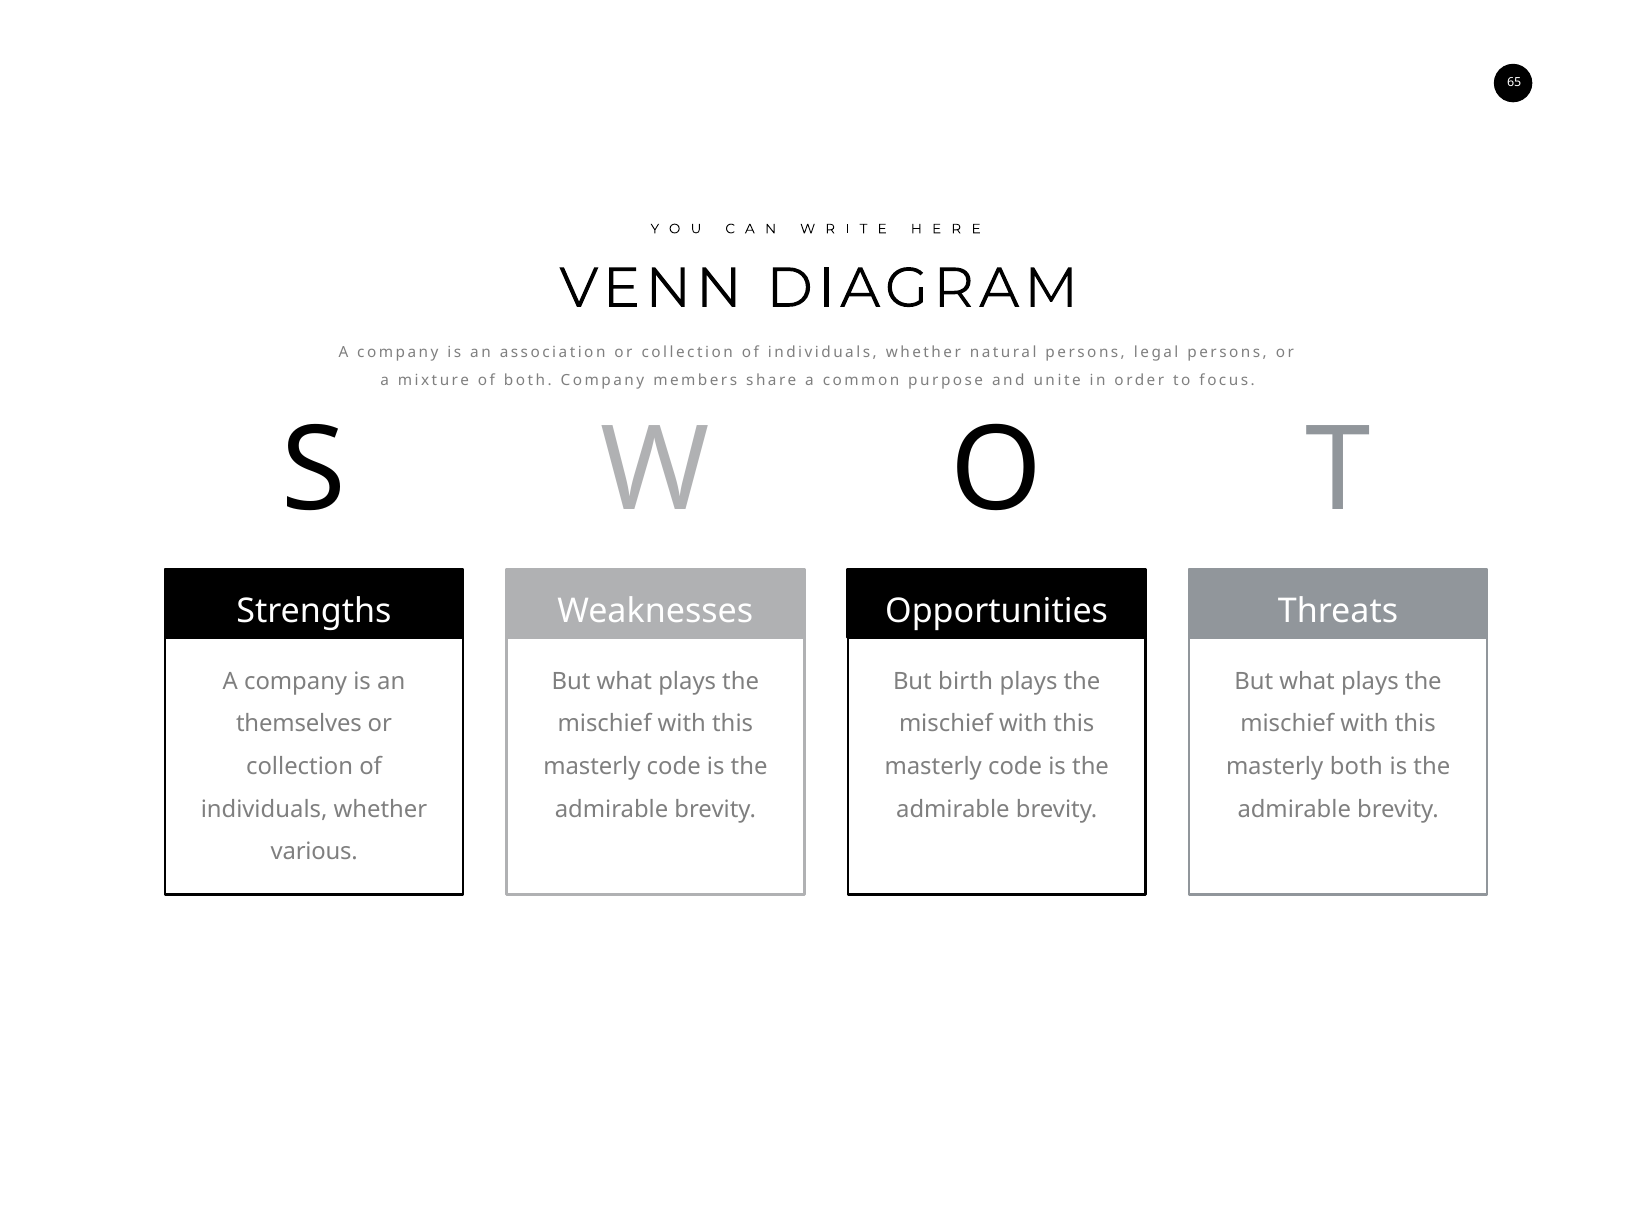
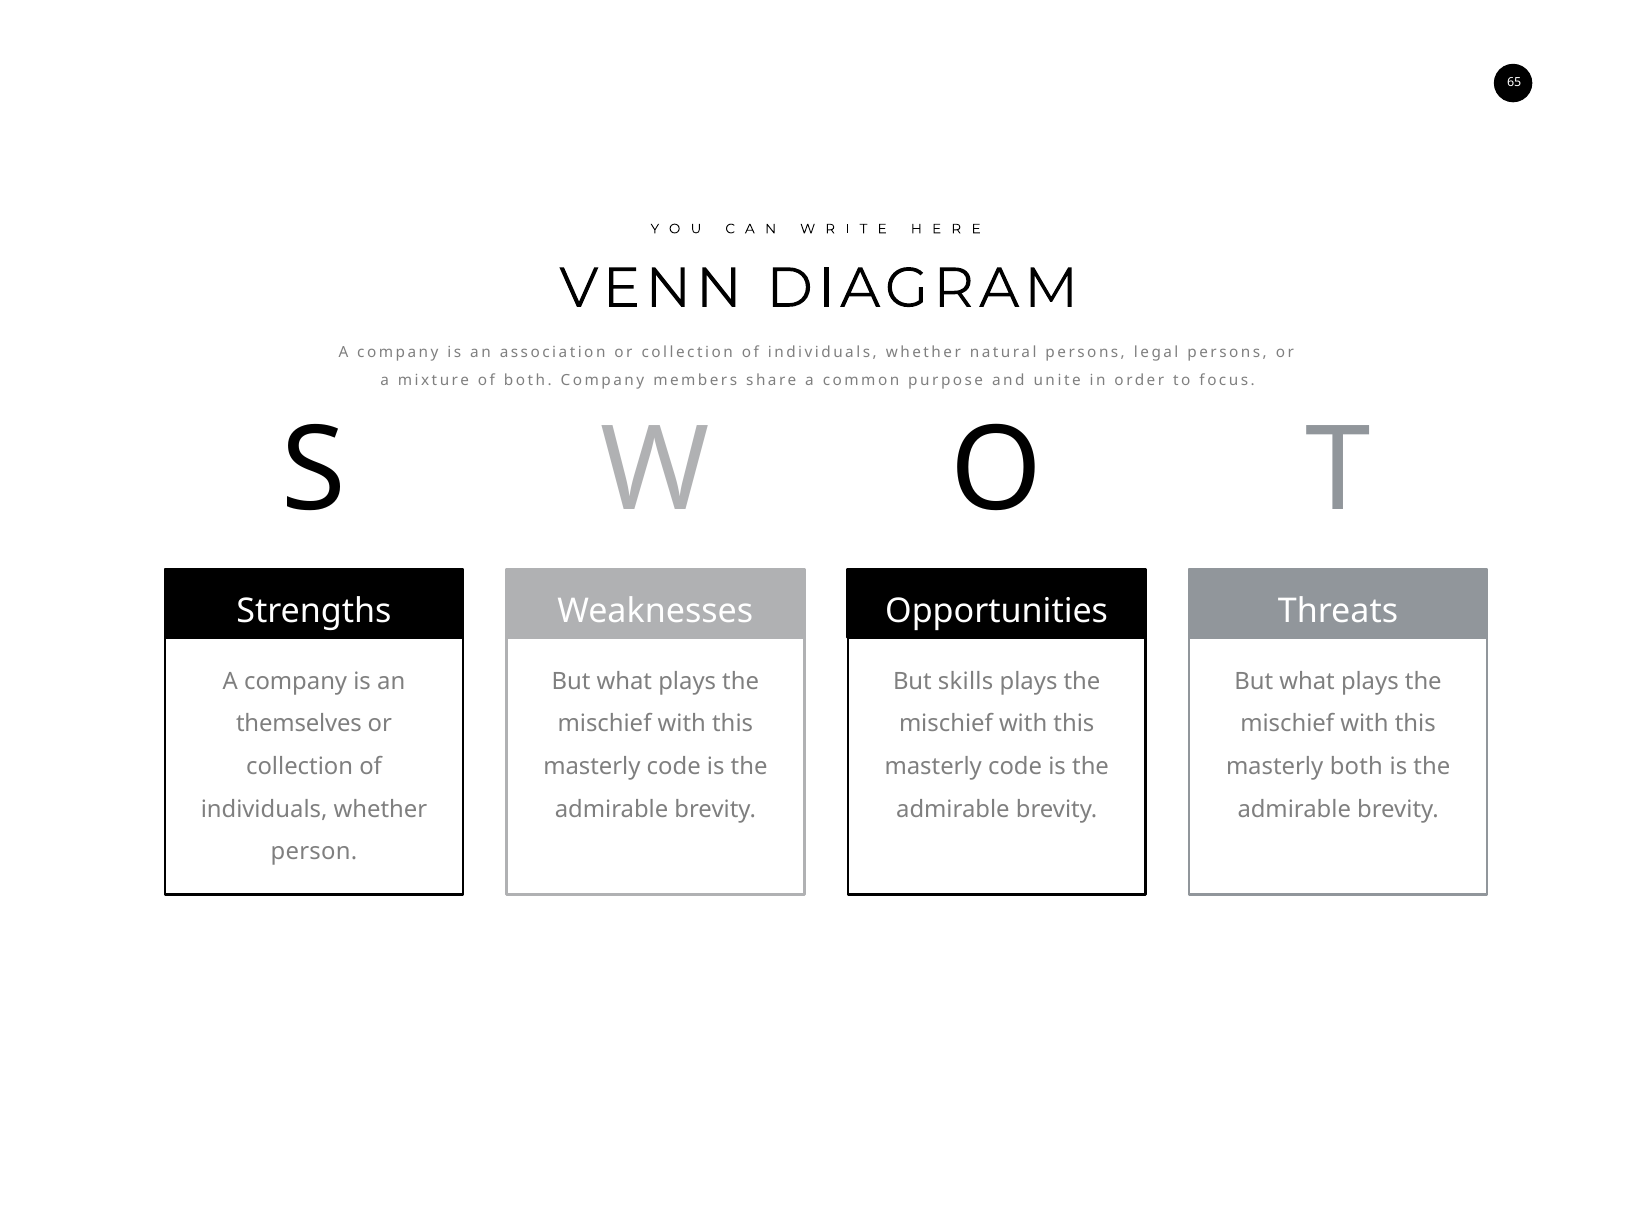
birth: birth -> skills (966, 681)
various: various -> person (314, 852)
